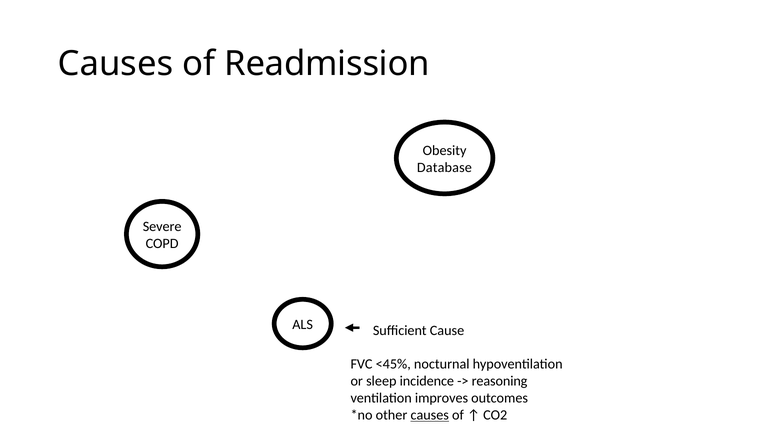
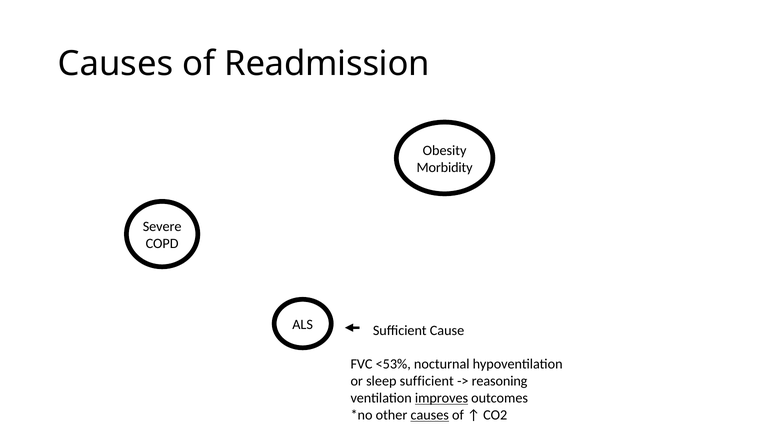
Database: Database -> Morbidity (445, 167)
<45%: <45% -> <53% (393, 364)
sleep incidence: incidence -> sufficient (427, 381)
improves underline: none -> present (442, 398)
